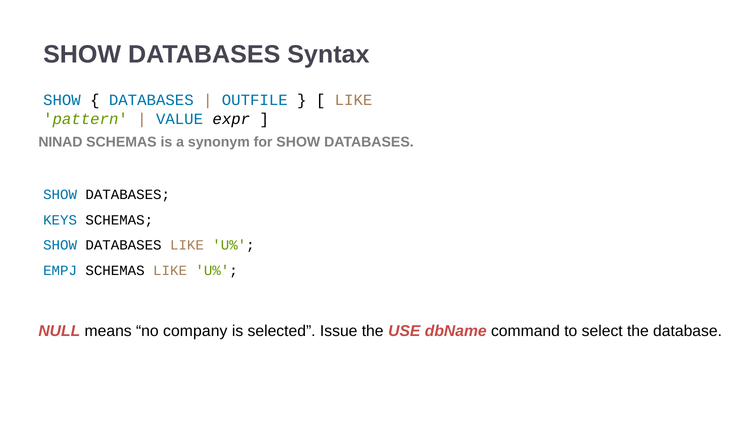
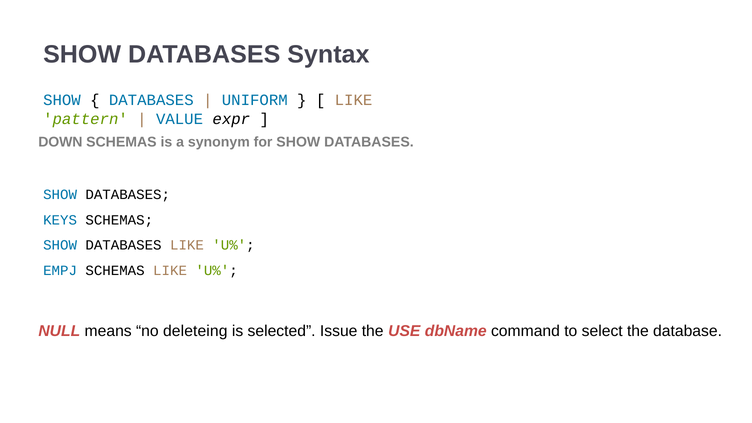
OUTFILE: OUTFILE -> UNIFORM (255, 100)
NINAD: NINAD -> DOWN (60, 142)
company: company -> deleteing (195, 331)
